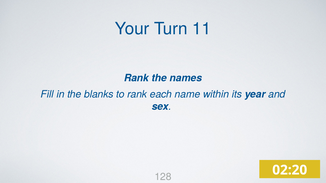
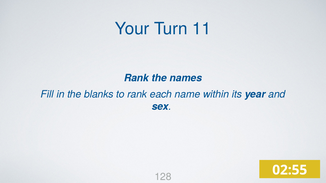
02:20: 02:20 -> 02:55 (290, 170)
